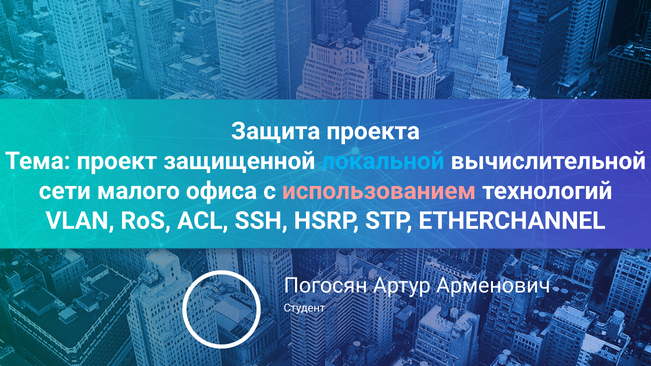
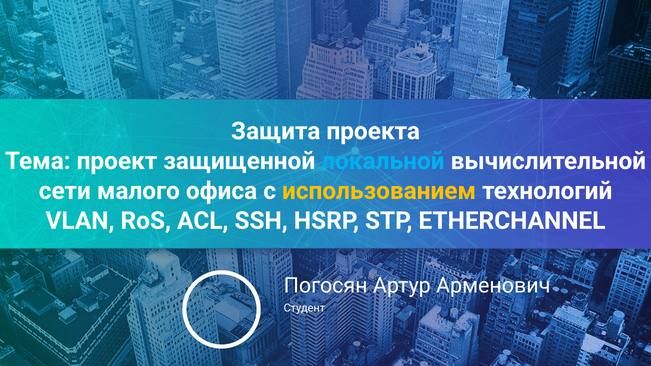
использованием colour: pink -> yellow (379, 191)
